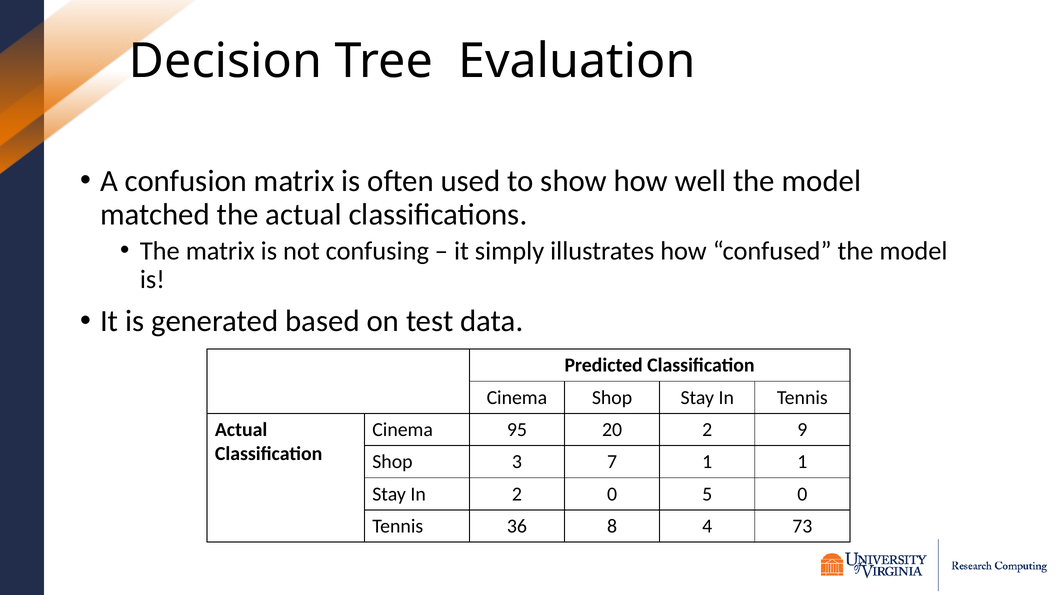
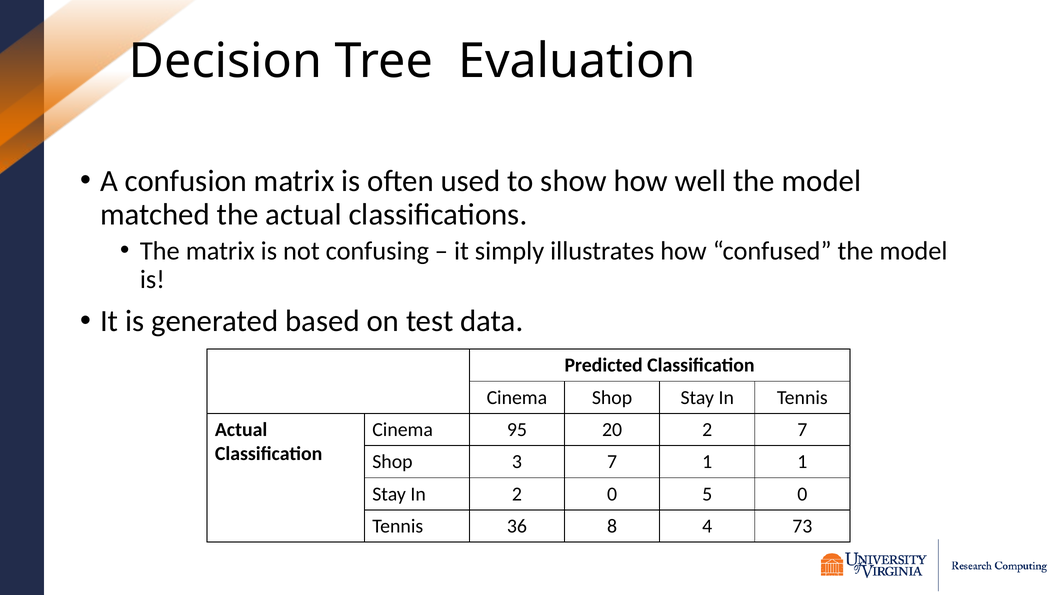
2 9: 9 -> 7 (802, 429)
